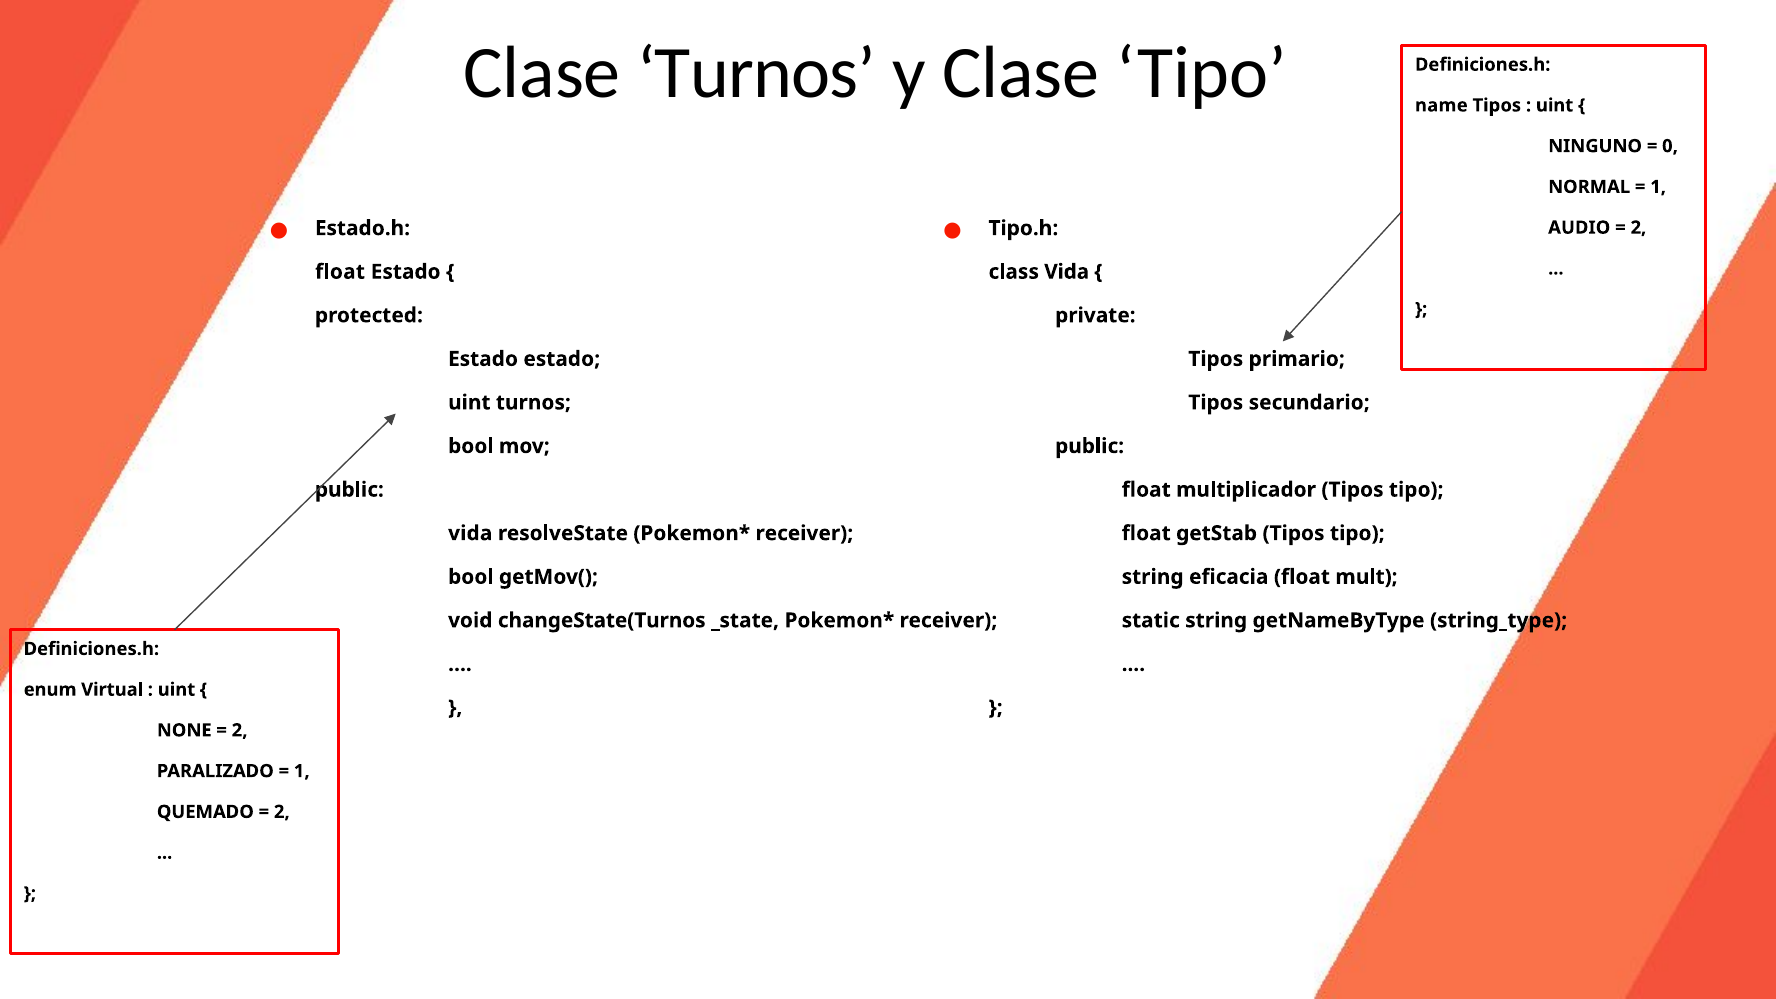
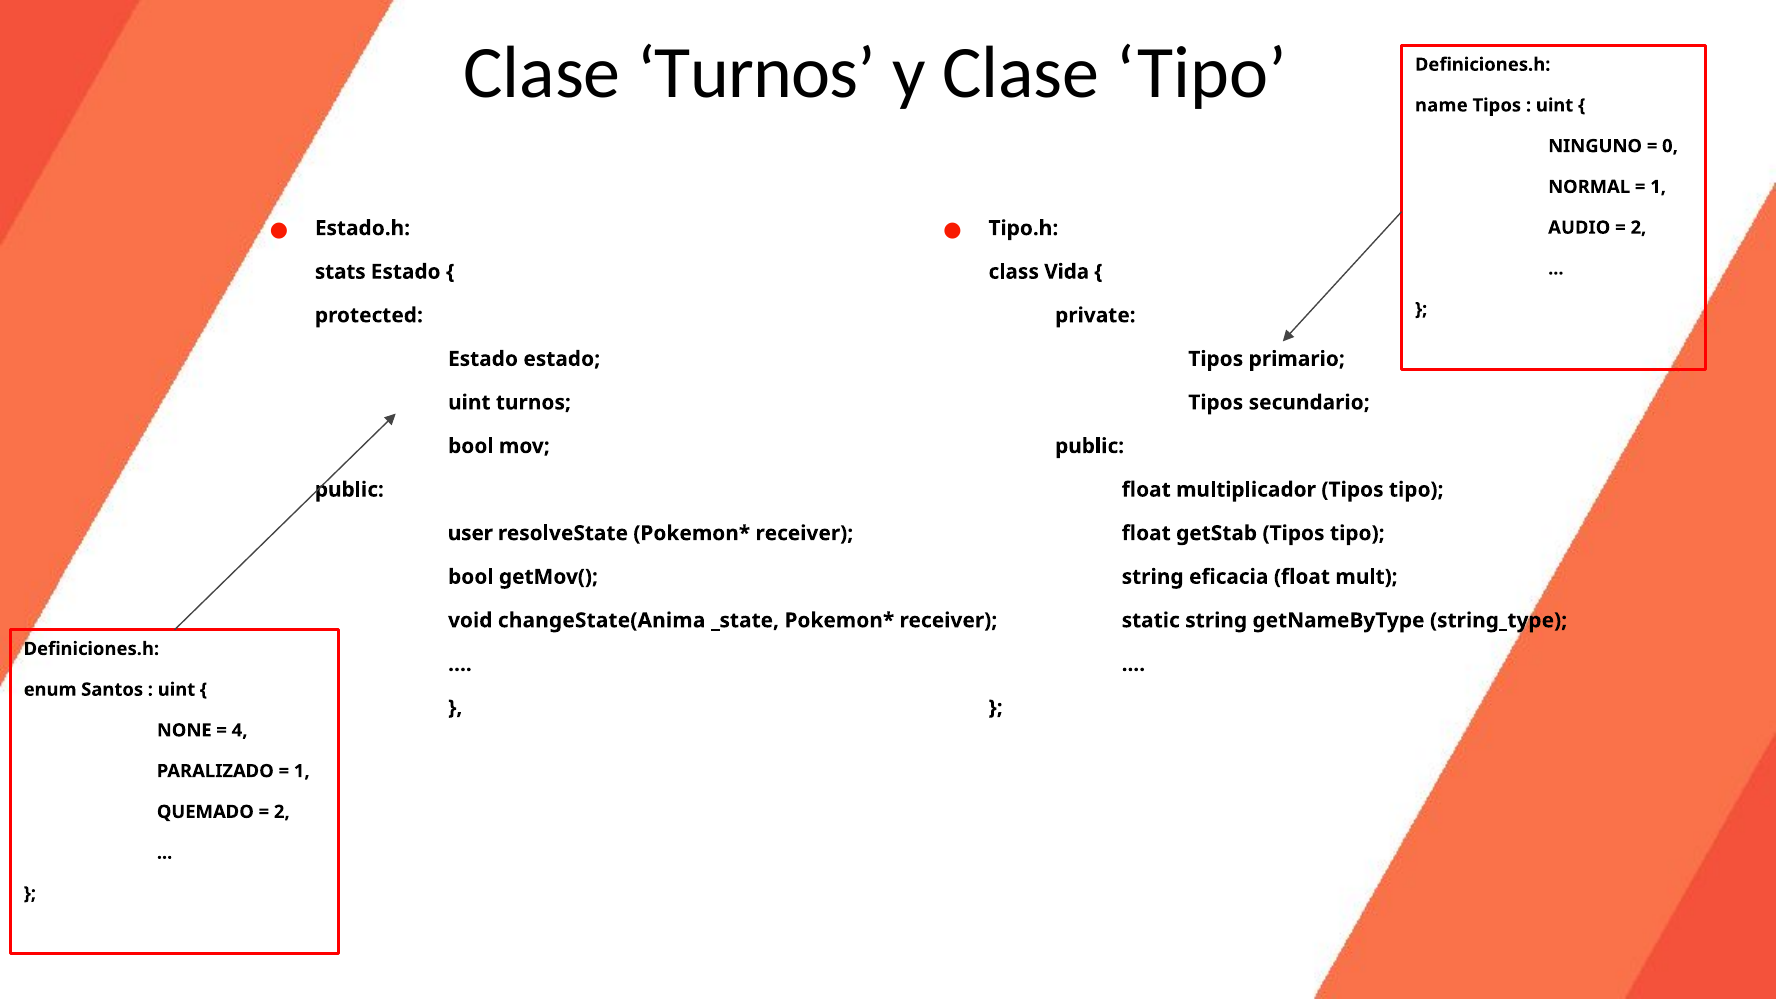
float: float -> stats (340, 272)
vida: vida -> user (470, 533)
changeState(Turnos: changeState(Turnos -> changeState(Anima (602, 620)
Virtual: Virtual -> Santos (112, 690)
2: 2 -> 4 (240, 730)
